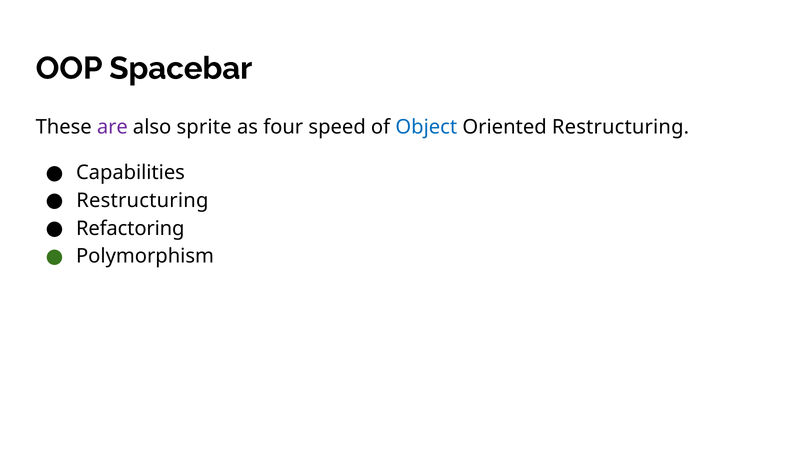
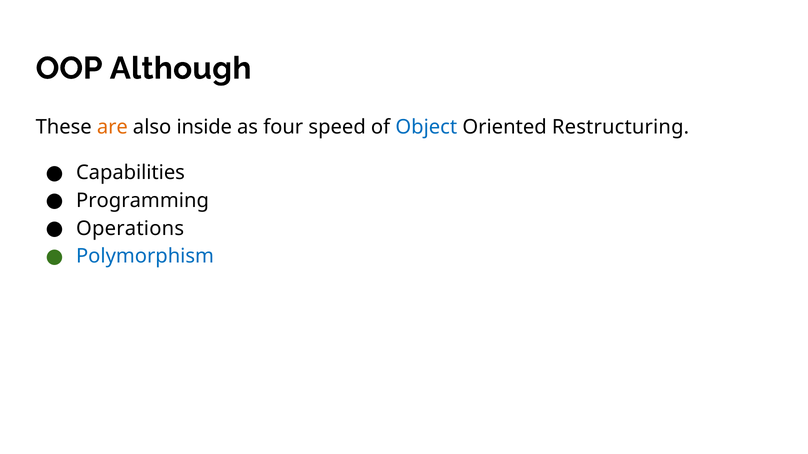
Spacebar: Spacebar -> Although (181, 68)
are colour: purple -> orange (112, 127)
sprite: sprite -> inside (204, 127)
Restructuring: Restructuring -> Programming (142, 201)
Refactoring: Refactoring -> Operations (130, 229)
Polymorphism colour: black -> blue (145, 256)
